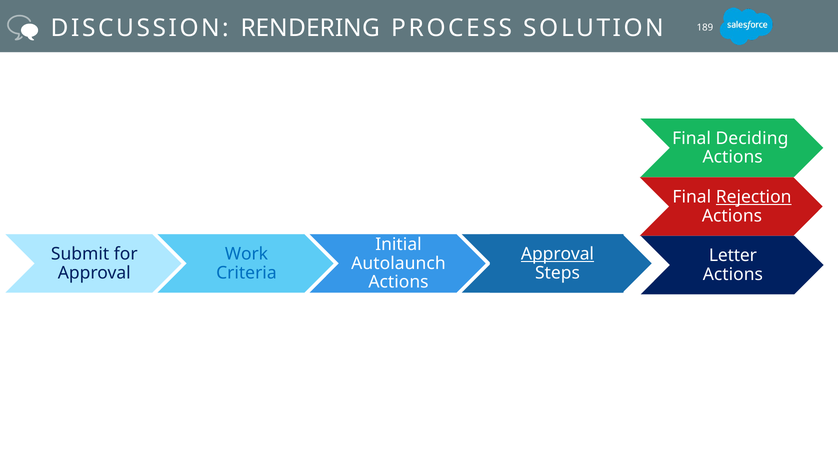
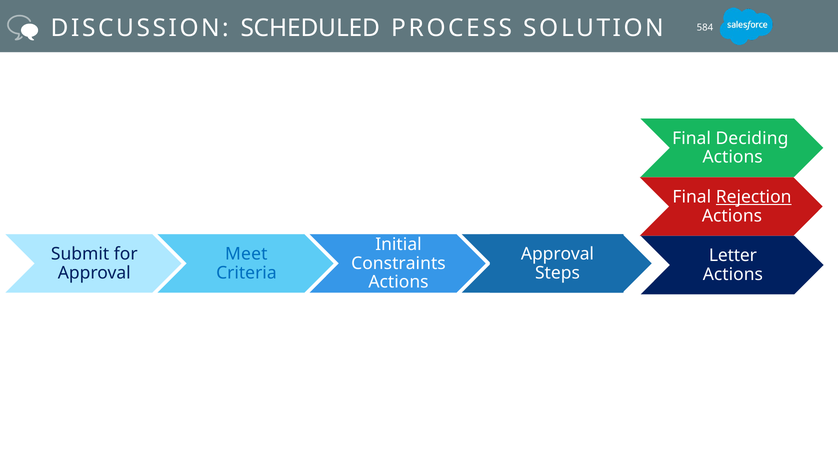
RENDERING: RENDERING -> SCHEDULED (310, 28)
189: 189 -> 584 (705, 27)
Work: Work -> Meet (246, 254)
Approval underline: present -> none (557, 254)
Autolaunch: Autolaunch -> Constraints (398, 263)
